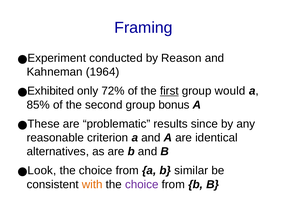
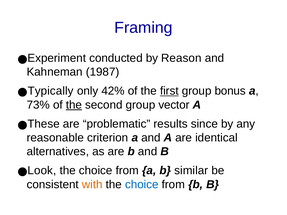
1964: 1964 -> 1987 (103, 72)
Exhibited: Exhibited -> Typically (51, 91)
72%: 72% -> 42% (113, 91)
would: would -> bonus (230, 91)
85%: 85% -> 73% (38, 105)
the underline: none -> present (74, 105)
bonus: bonus -> vector (174, 105)
choice colour: purple -> blue (142, 185)
